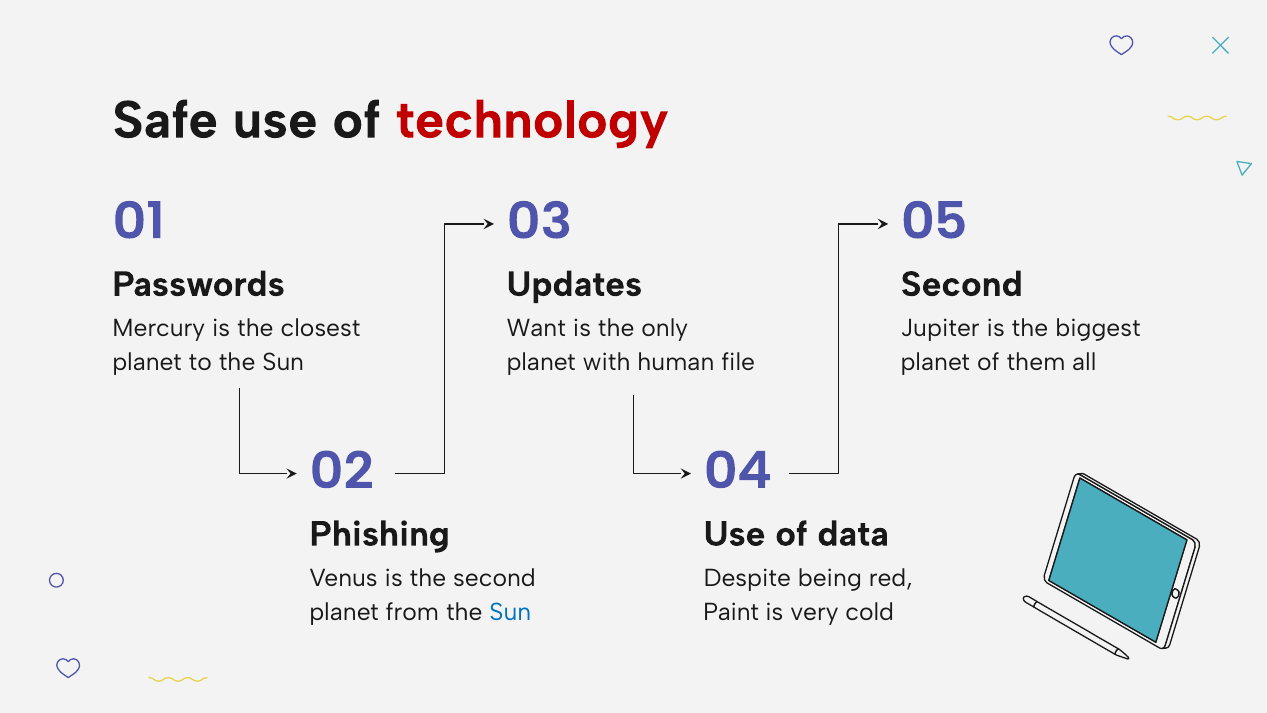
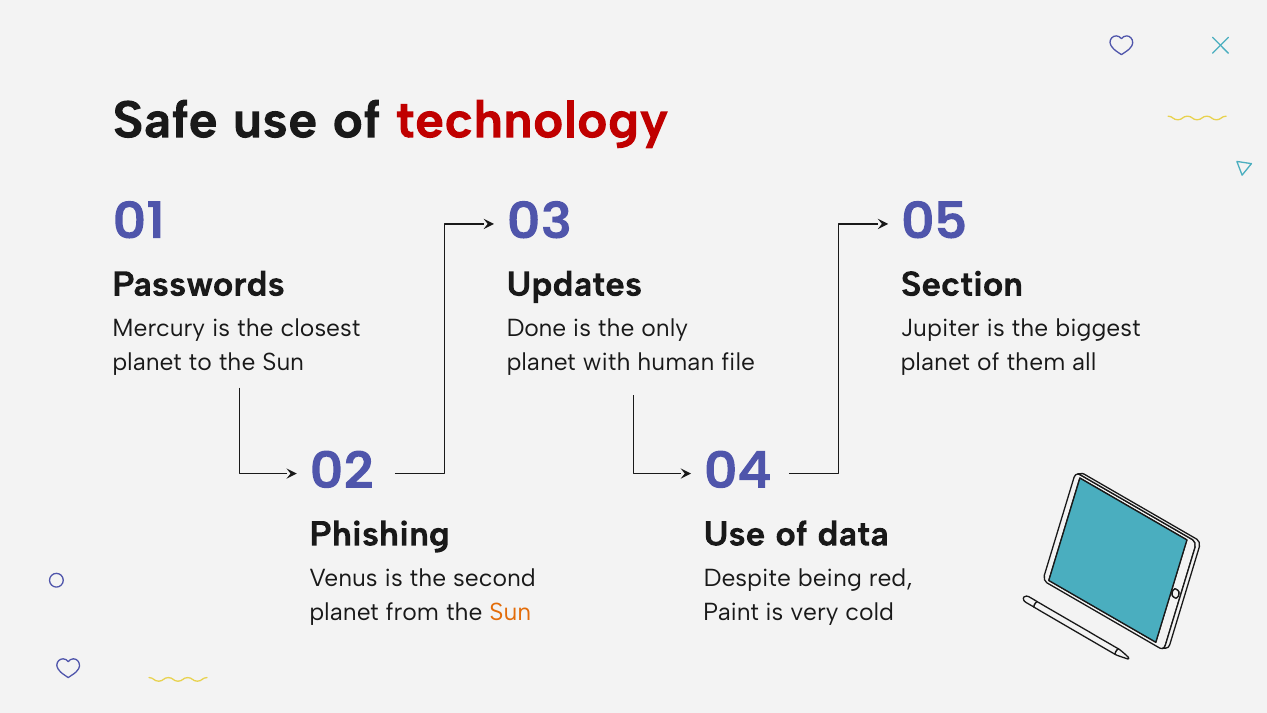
Second: Second -> Section (962, 284)
Want: Want -> Done (536, 328)
Sun colour: blue -> orange (510, 612)
